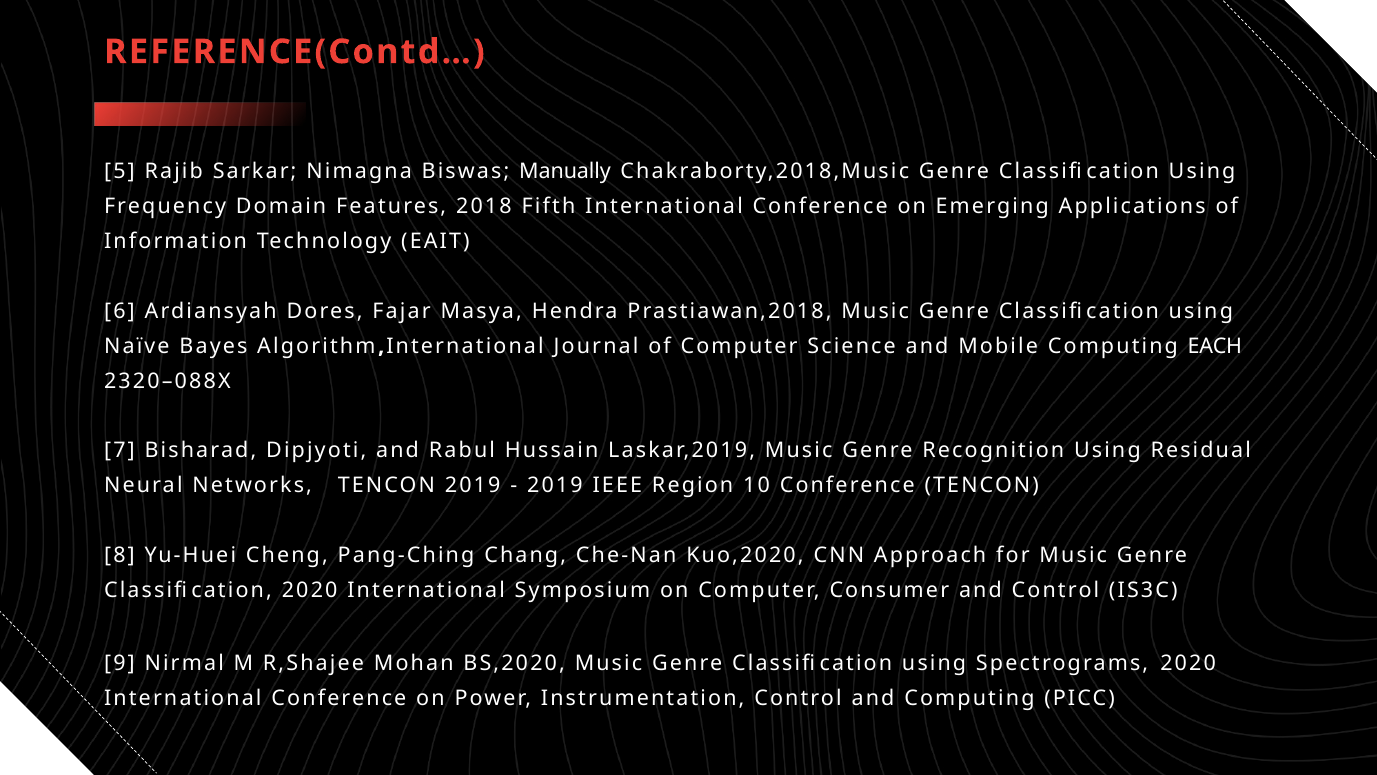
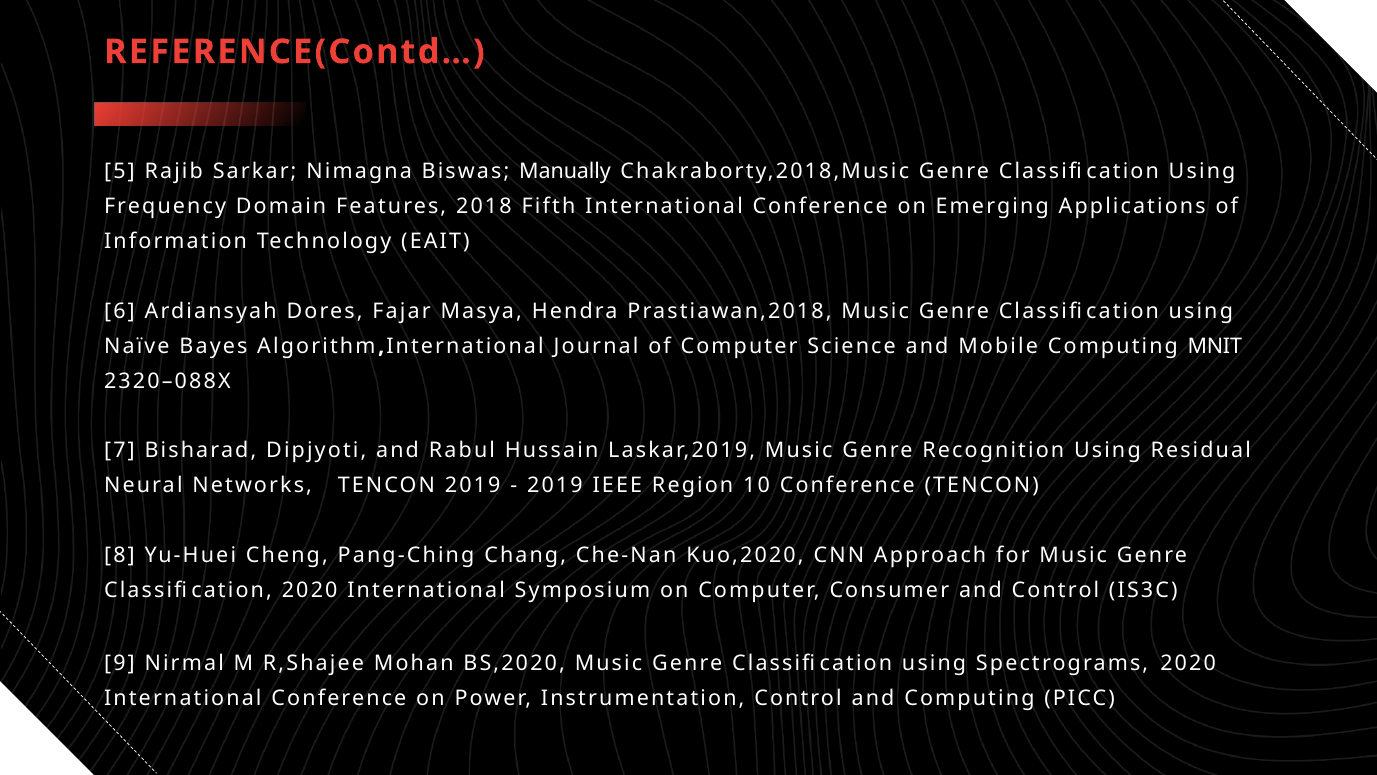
EACH: EACH -> MNIT (1215, 346)
